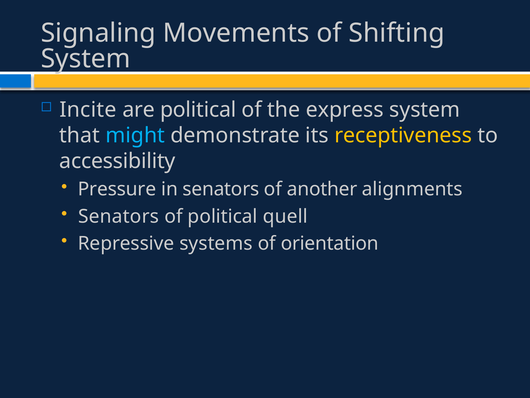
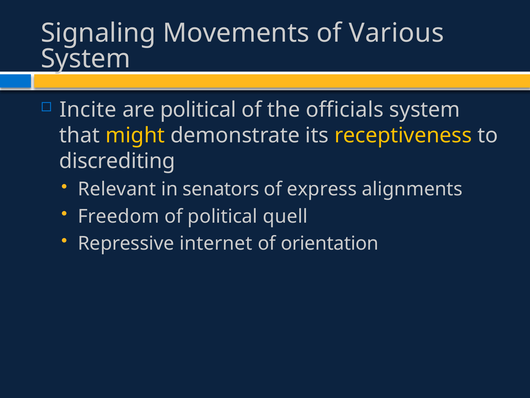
Shifting: Shifting -> Various (397, 33)
express: express -> officials (345, 110)
might colour: light blue -> yellow (135, 135)
accessibility: accessibility -> discrediting (117, 161)
Pressure: Pressure -> Relevant (117, 189)
another: another -> express (322, 189)
Senators: Senators -> Freedom (119, 216)
systems: systems -> internet (216, 243)
